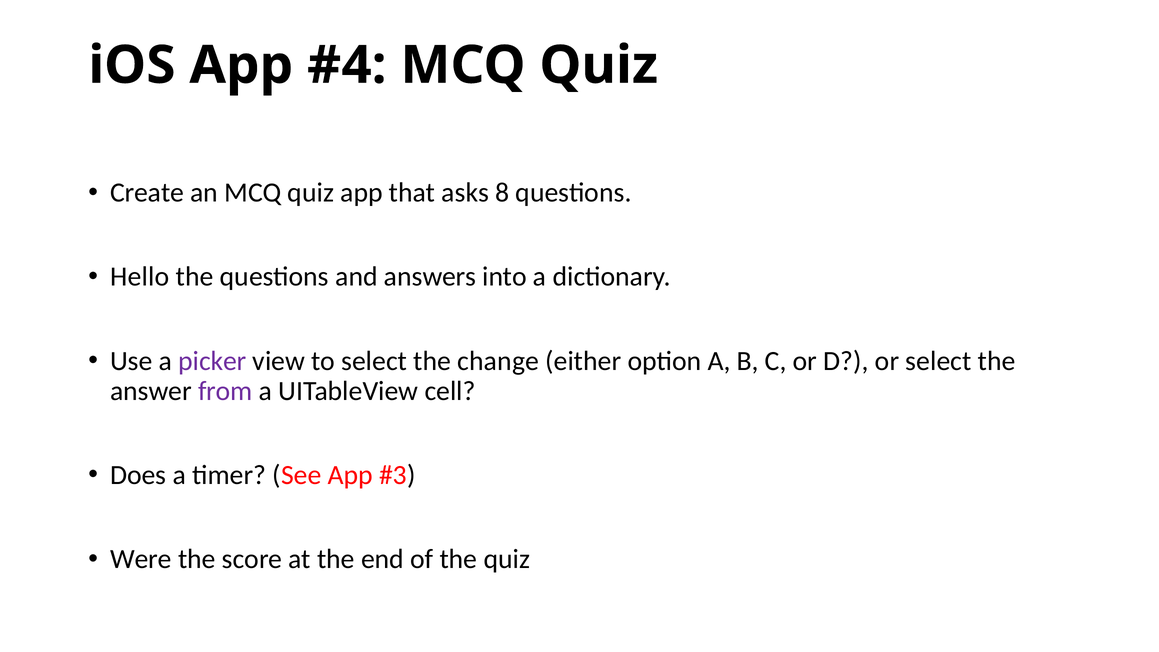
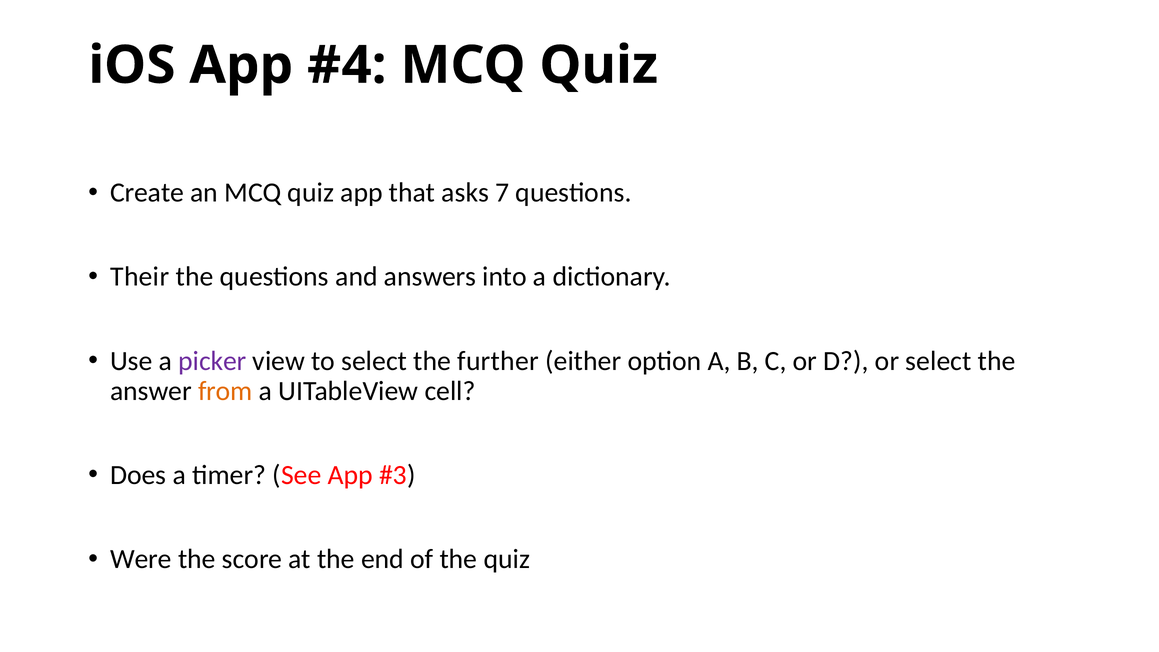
8: 8 -> 7 (502, 193)
Hello: Hello -> Their (140, 277)
change: change -> further (498, 361)
from colour: purple -> orange (225, 391)
